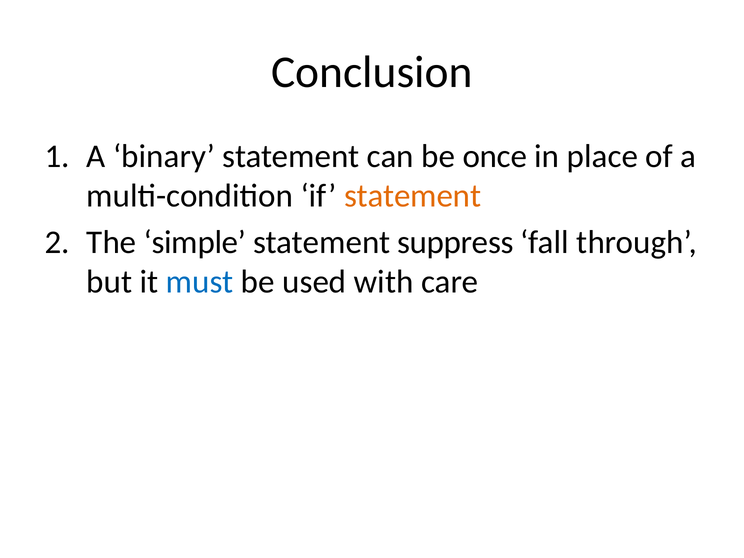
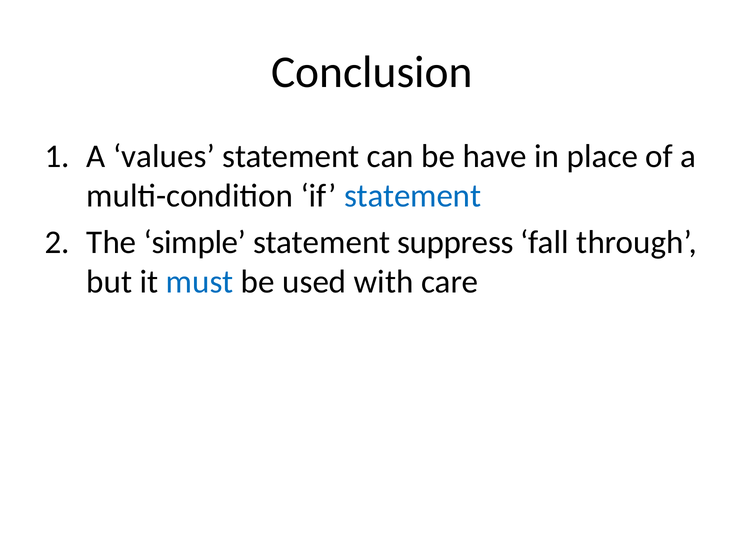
binary: binary -> values (164, 156)
once: once -> have (495, 156)
statement colour: orange -> blue (413, 196)
